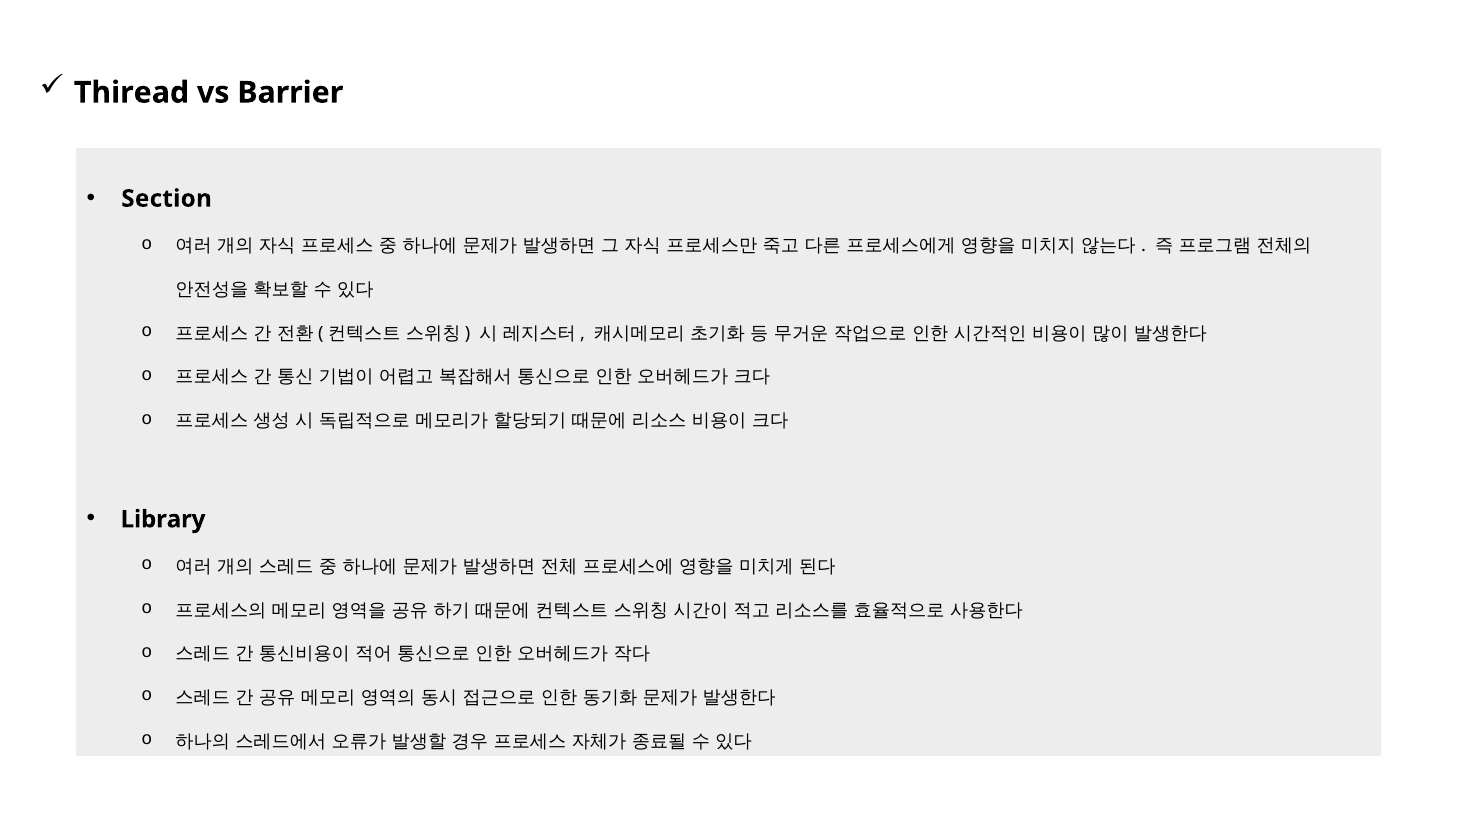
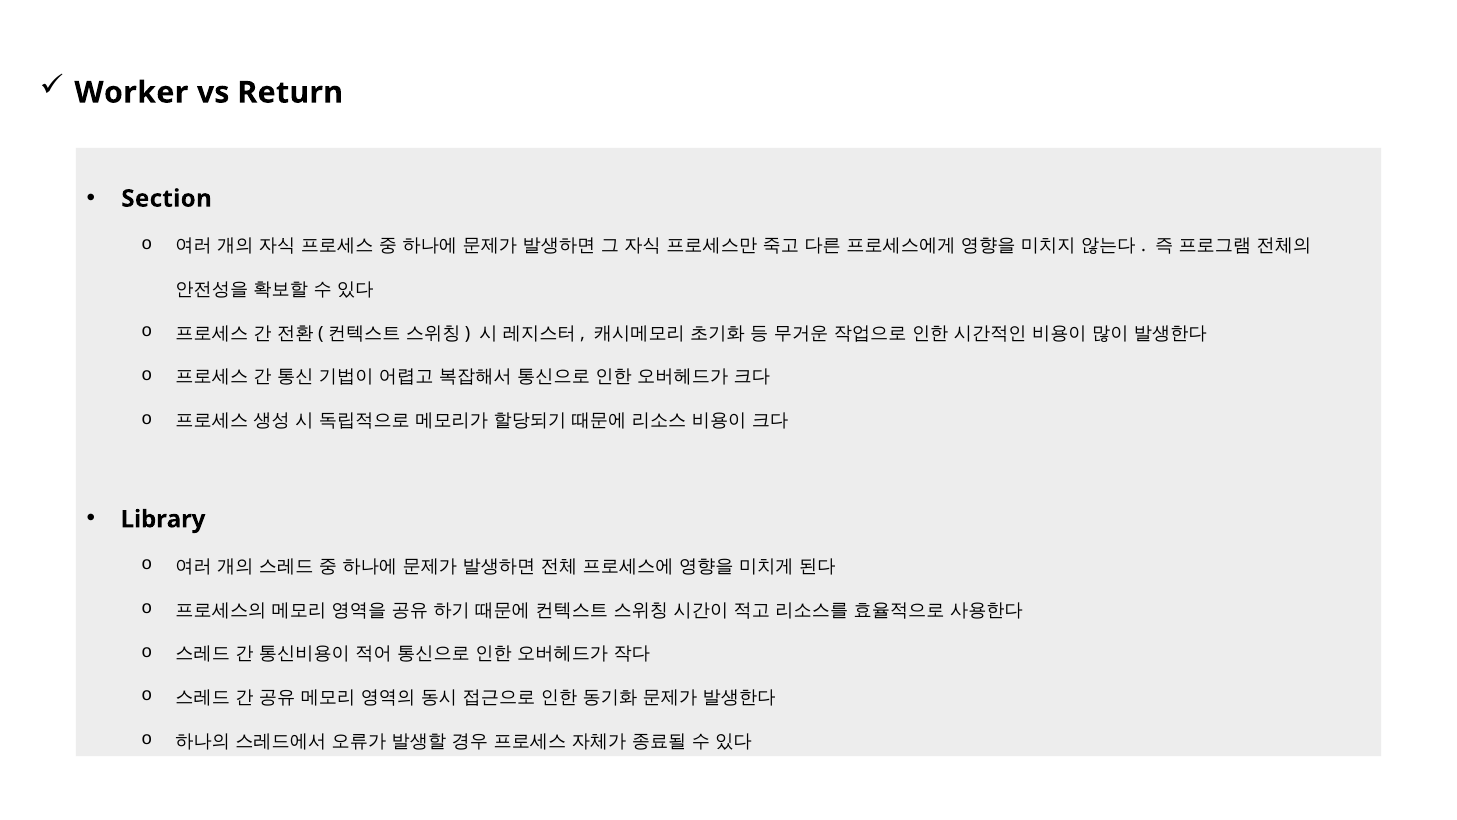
Thiread: Thiread -> Worker (131, 93)
Barrier: Barrier -> Return (290, 93)
